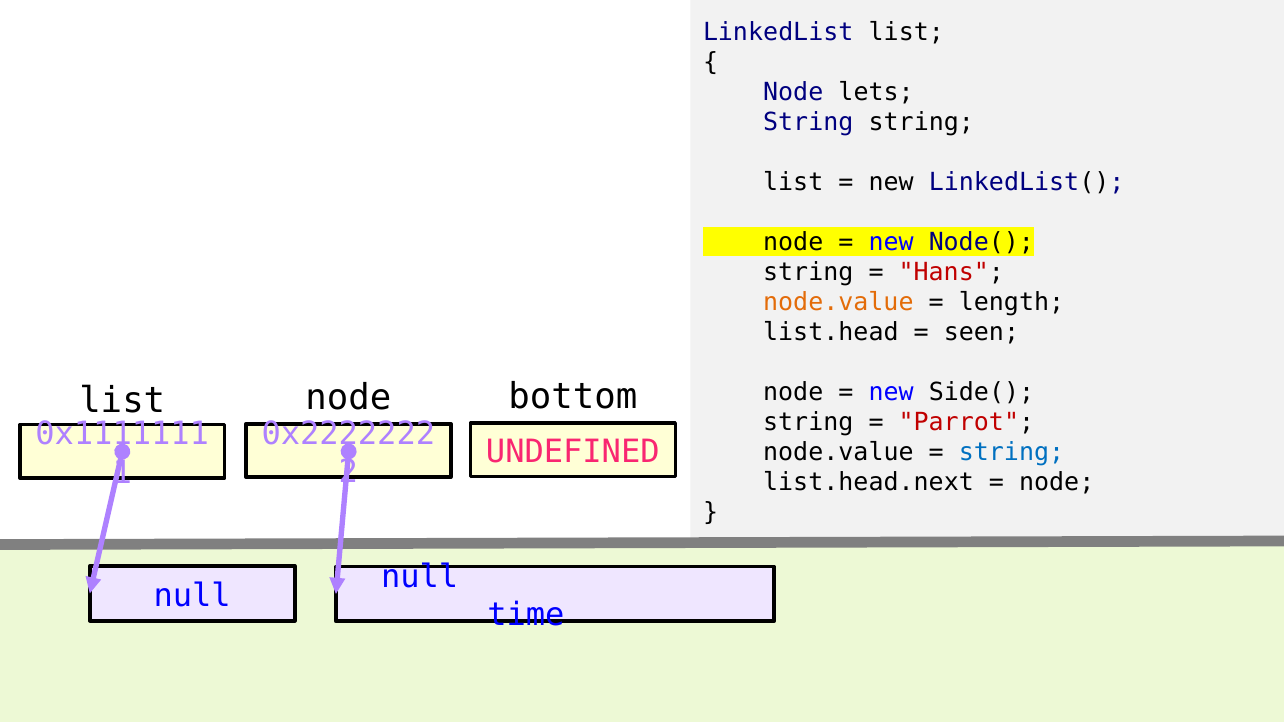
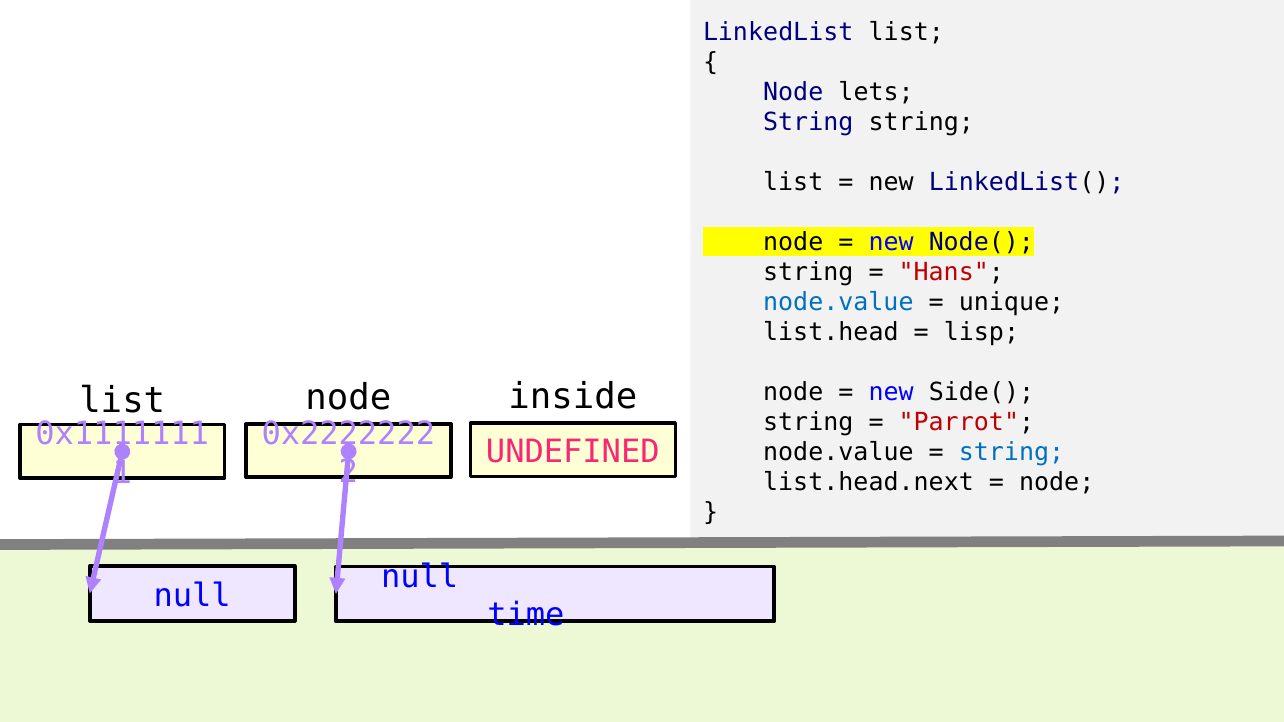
node.value colour: orange -> blue (838, 302)
length: length -> unique (1011, 302)
seen: seen -> lisp (981, 332)
bottom: bottom -> inside (573, 397)
